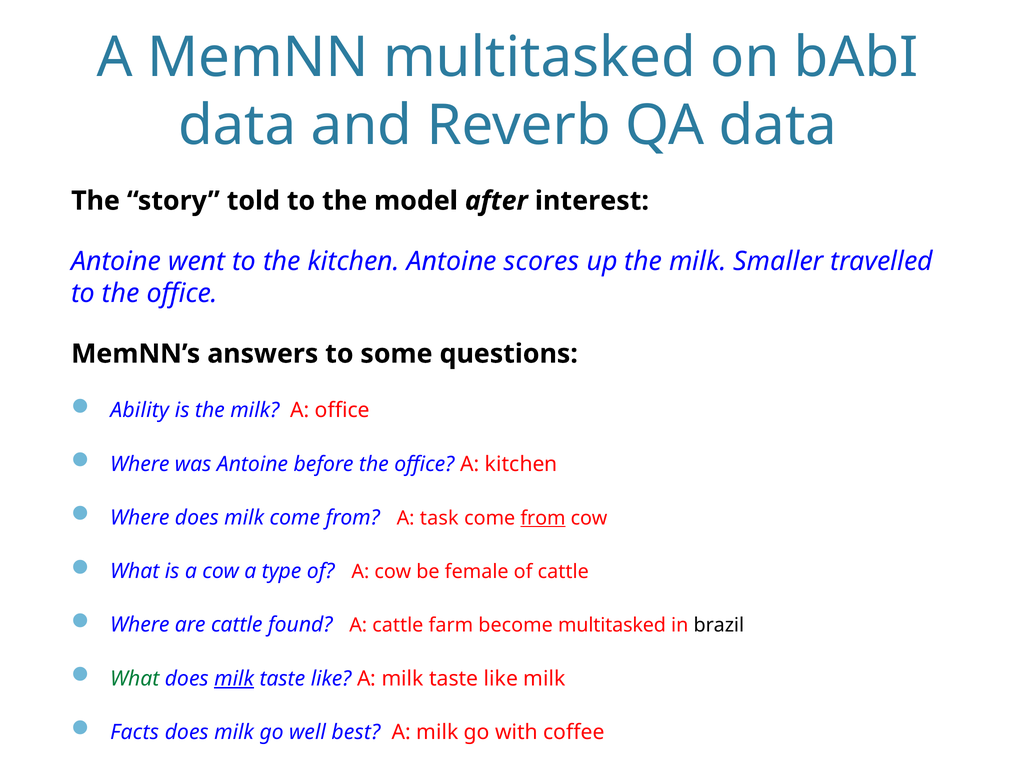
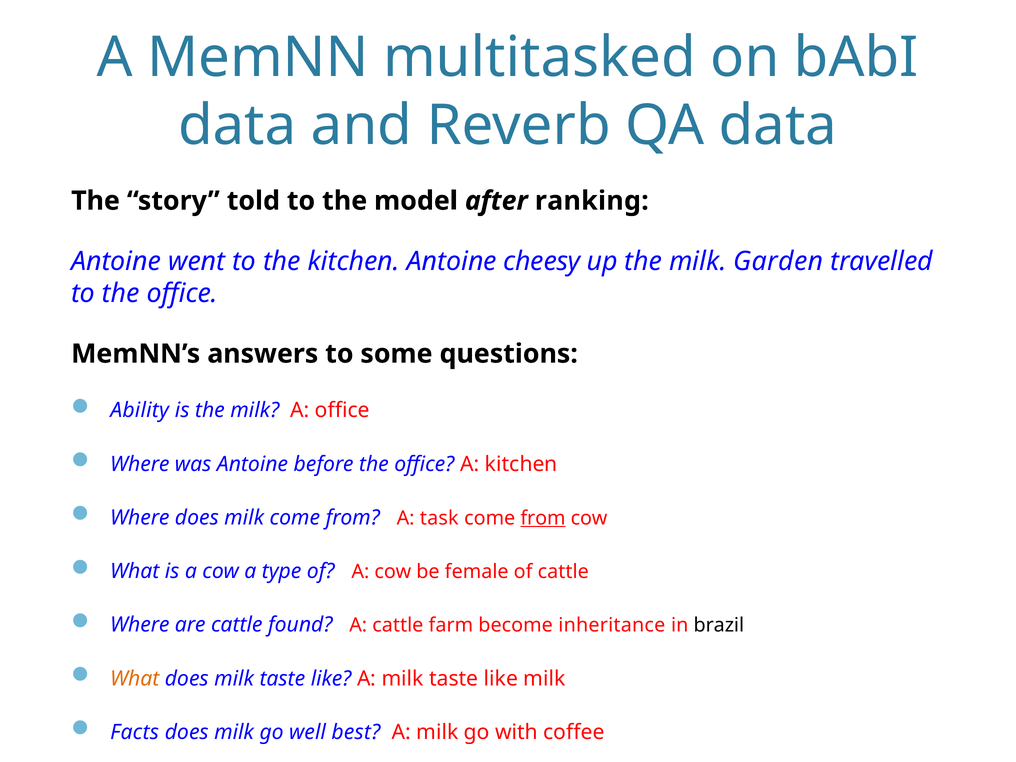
interest: interest -> ranking (592, 201)
scores: scores -> cheesy (542, 261)
Smaller: Smaller -> Garden (778, 261)
become multitasked: multitasked -> inheritance (612, 625)
What colour: green -> orange (135, 679)
milk underline: present -> none (234, 679)
